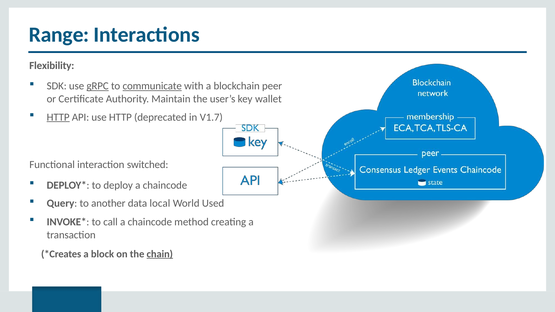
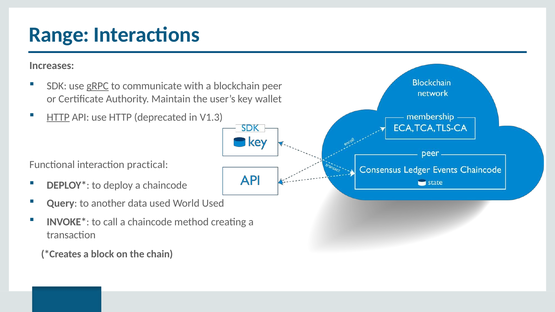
Flexibility: Flexibility -> Increases (52, 66)
communicate underline: present -> none (152, 86)
V1.7: V1.7 -> V1.3 (211, 117)
switched: switched -> practical (148, 165)
data local: local -> used (160, 204)
chain underline: present -> none (160, 254)
